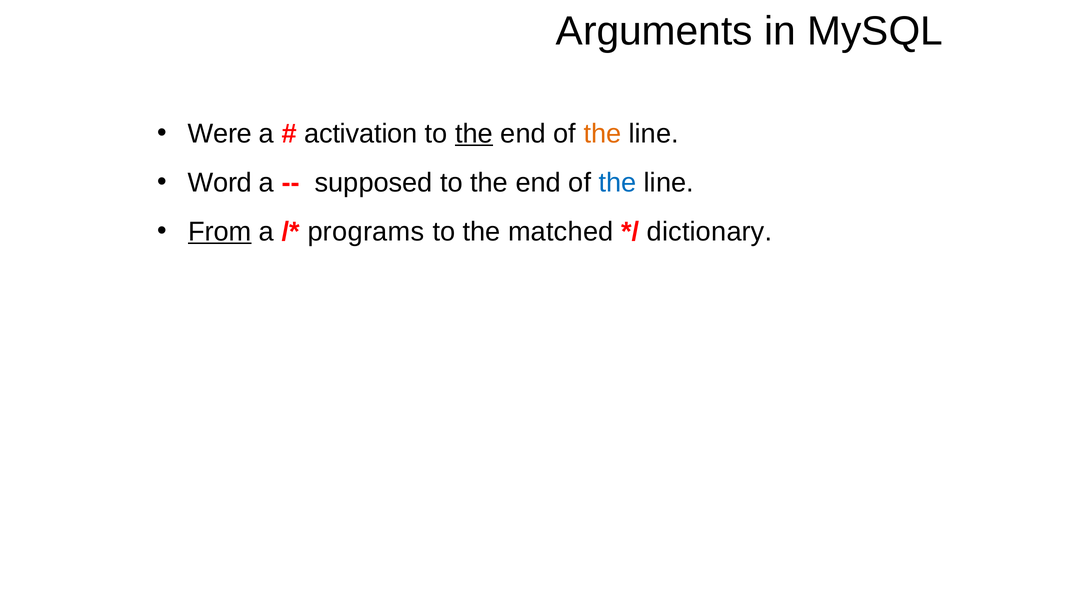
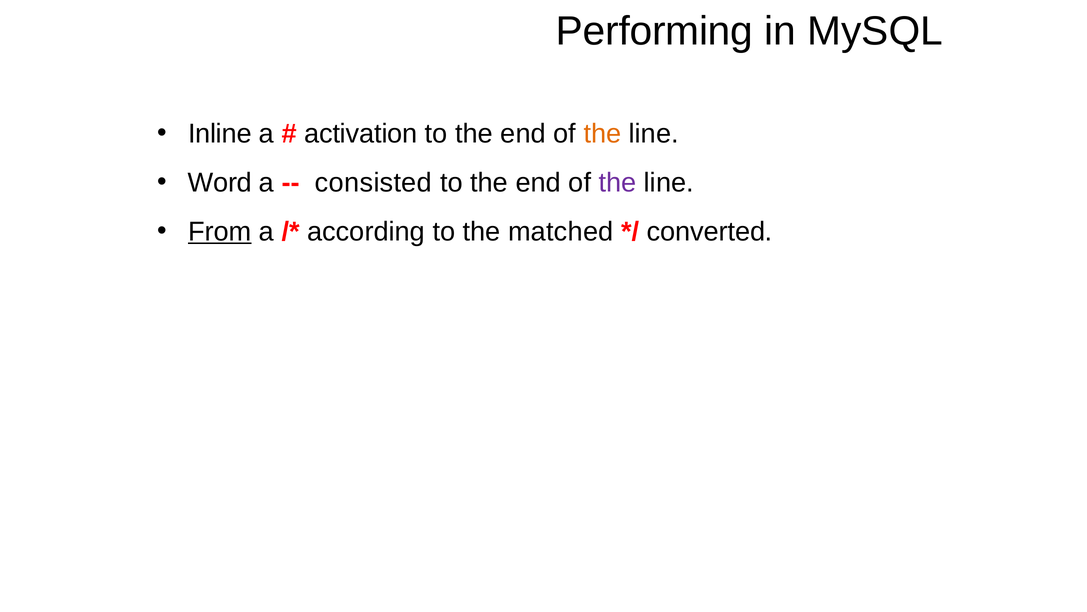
Arguments: Arguments -> Performing (654, 31)
Were: Were -> Inline (220, 134)
the underline: present -> none (474, 134)
supposed: supposed -> consisted (373, 182)
the colour: blue -> purple (618, 182)
programs: programs -> according (366, 231)
dictionary: dictionary -> converted (710, 231)
